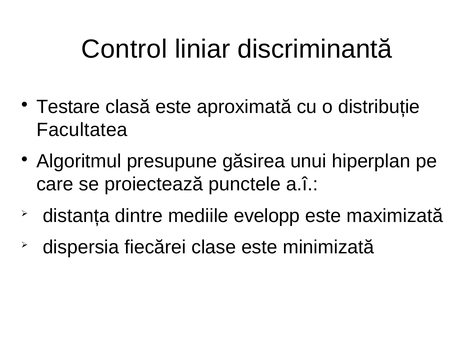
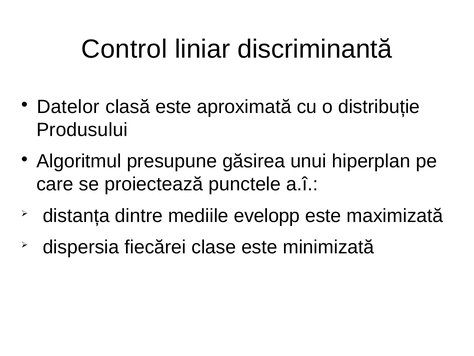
Testare: Testare -> Datelor (68, 107)
Facultatea: Facultatea -> Produsului (82, 130)
